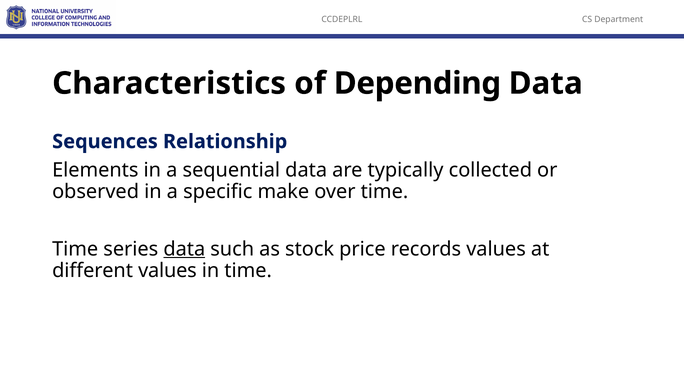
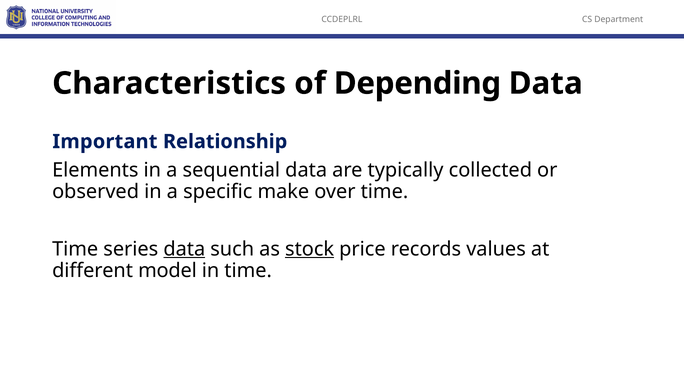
Sequences: Sequences -> Important (105, 141)
stock underline: none -> present (310, 249)
different values: values -> model (167, 270)
